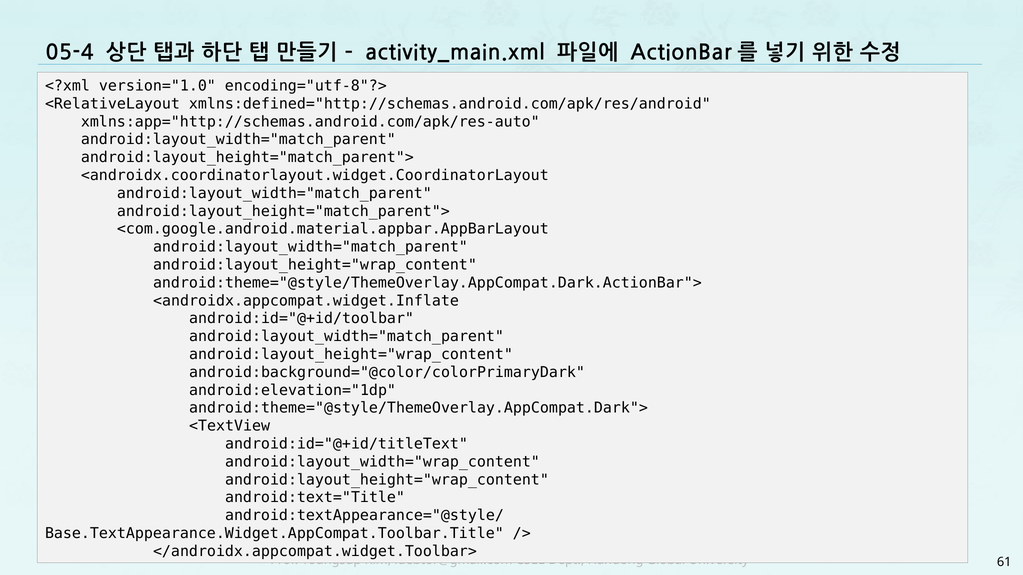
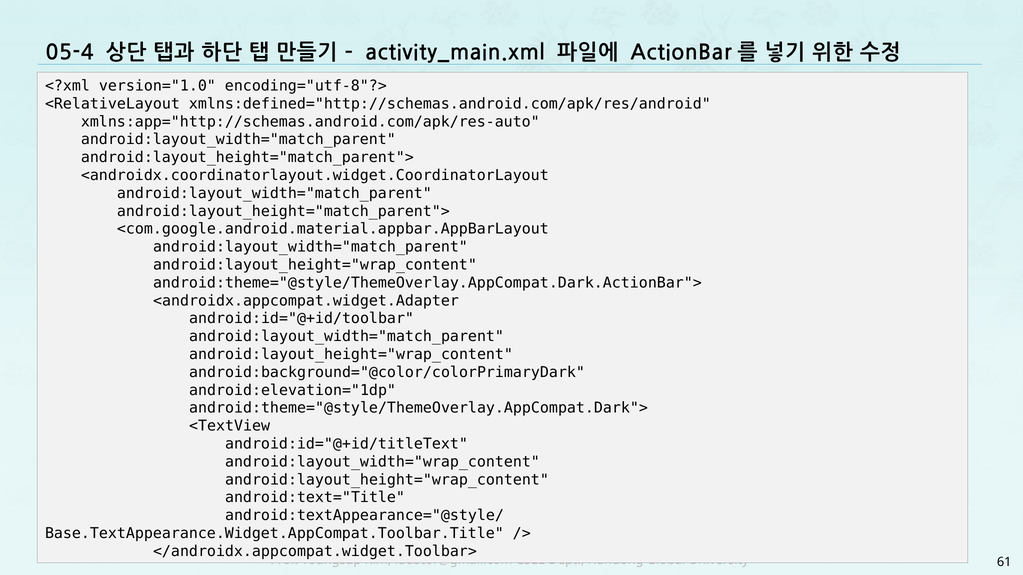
<androidx.appcompat.widget.Inflate: <androidx.appcompat.widget.Inflate -> <androidx.appcompat.widget.Adapter (306, 301)
